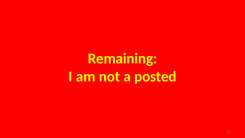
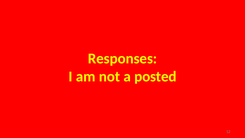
Remaining: Remaining -> Responses (122, 58)
